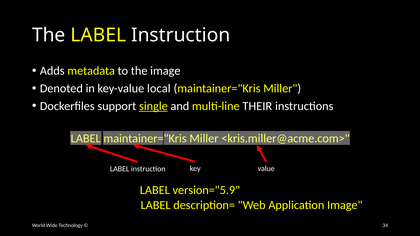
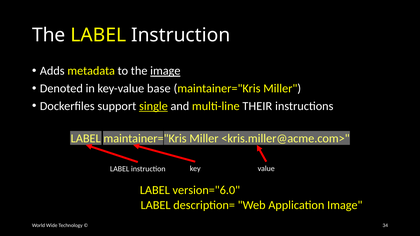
image underline: none -> present (165, 71)
local: local -> base (159, 89)
version="5.9: version="5.9 -> version="6.0 (206, 190)
